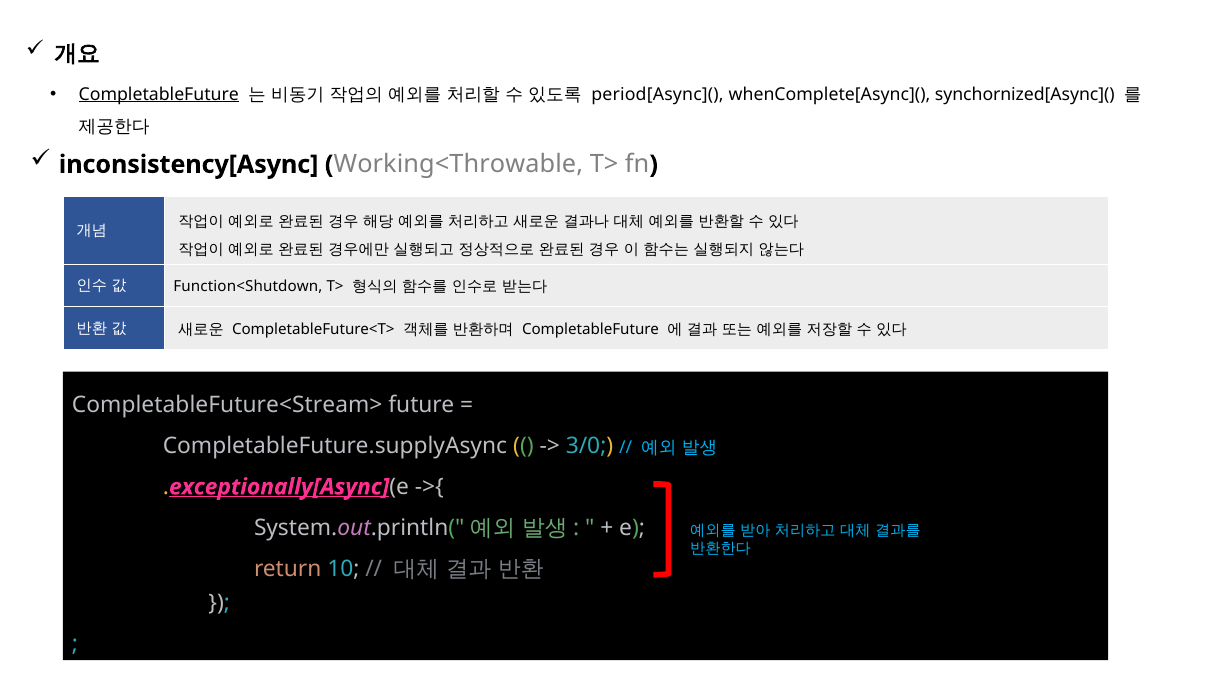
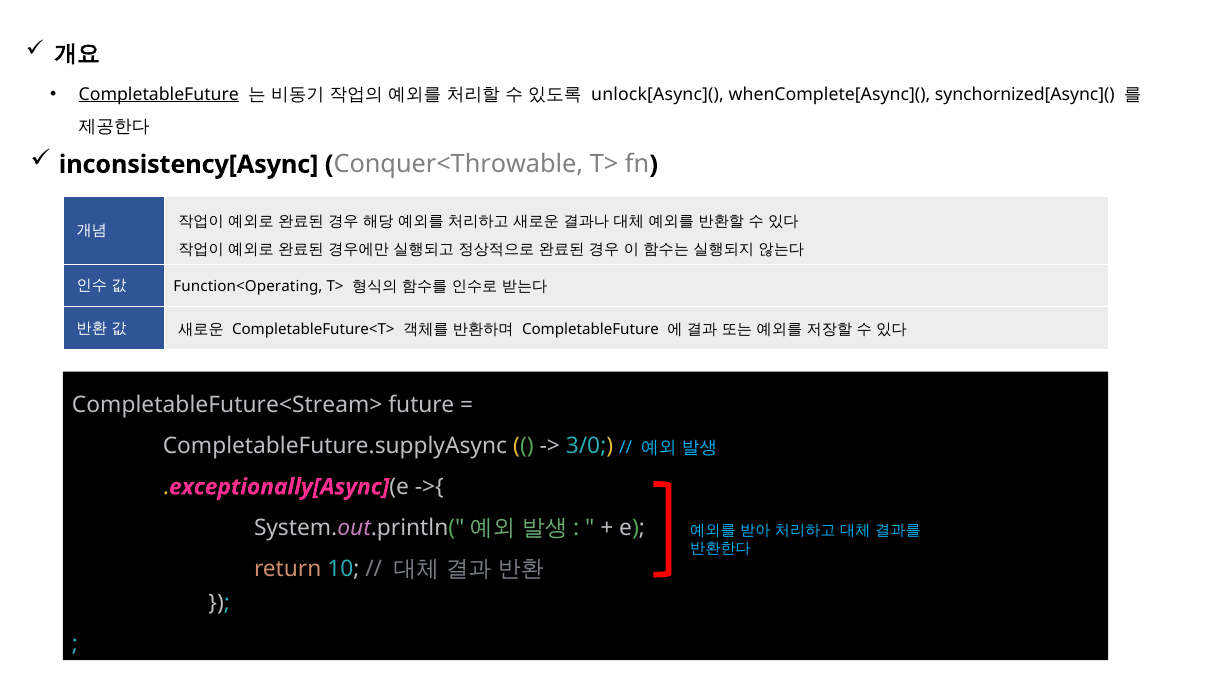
period[Async](: period[Async]( -> unlock[Async]( (658, 94)
Working<Throwable: Working<Throwable -> Conquer<Throwable (458, 164)
Function<Shutdown: Function<Shutdown -> Function<Operating (248, 287)
exceptionally[Async underline: present -> none (279, 487)
